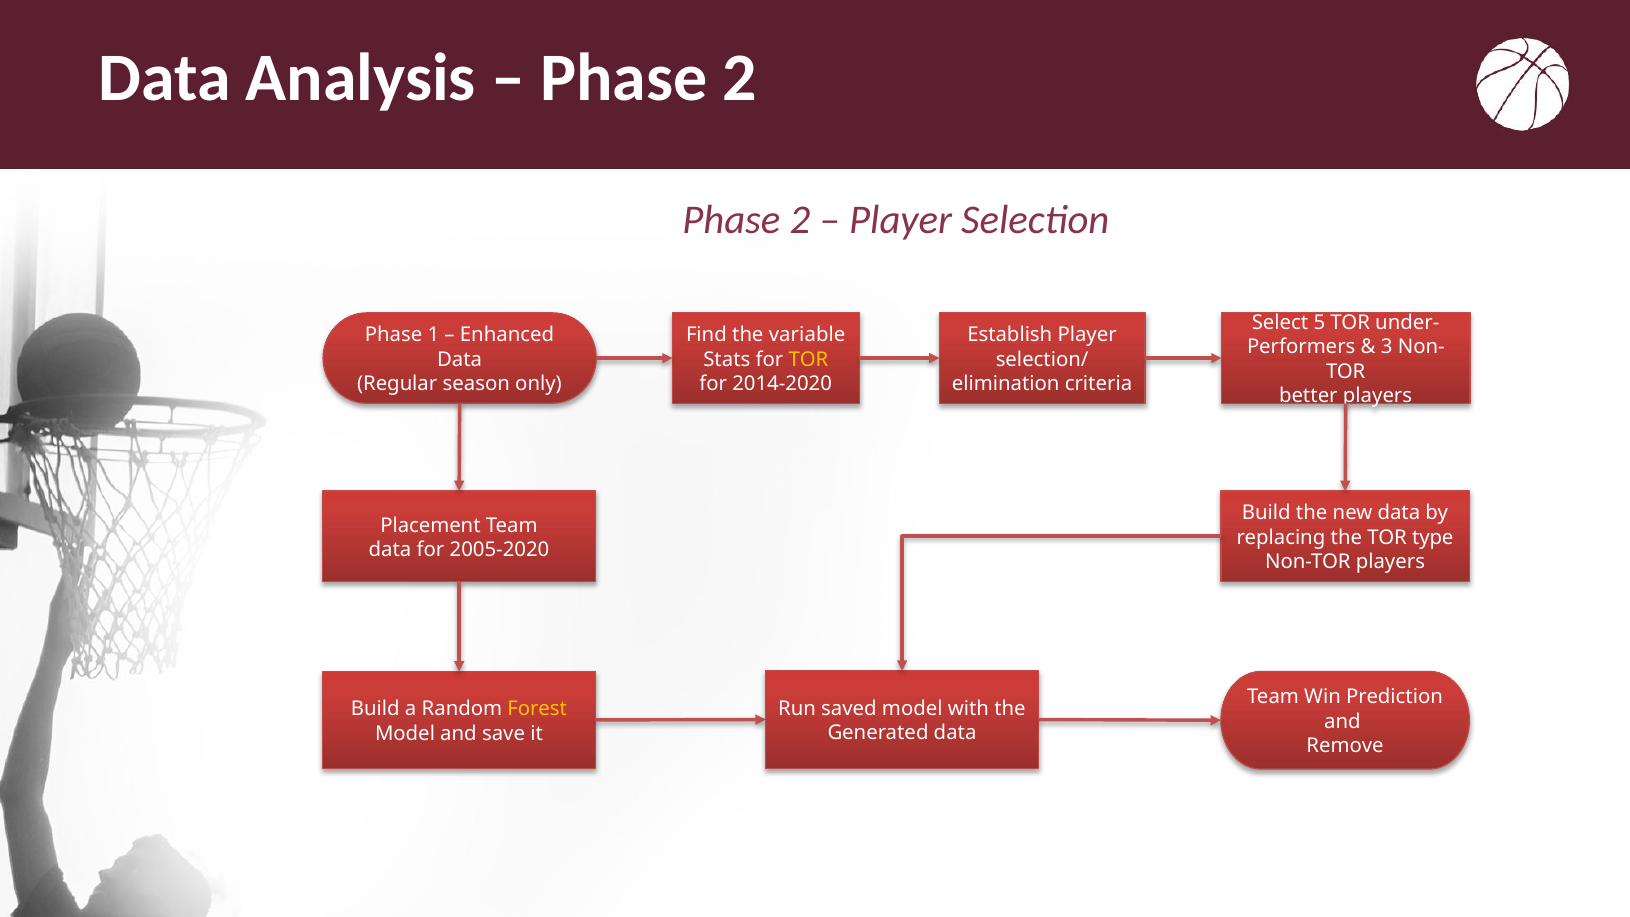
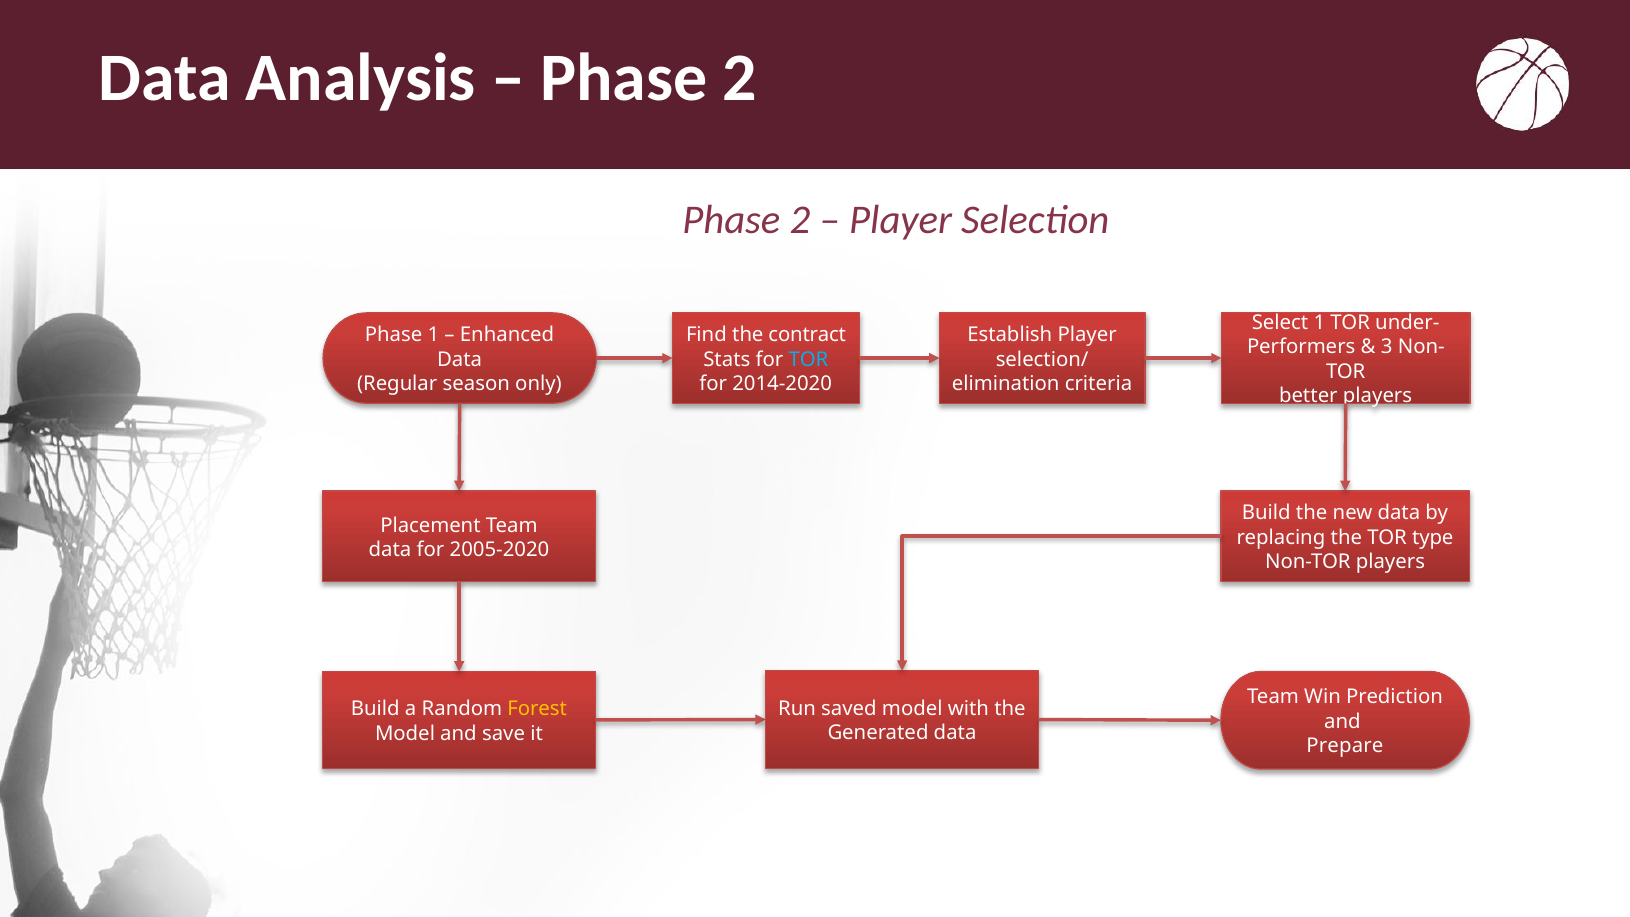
Select 5: 5 -> 1 (1319, 323)
variable: variable -> contract (807, 335)
TOR colour: yellow -> light blue (808, 360)
Remove: Remove -> Prepare (1345, 746)
